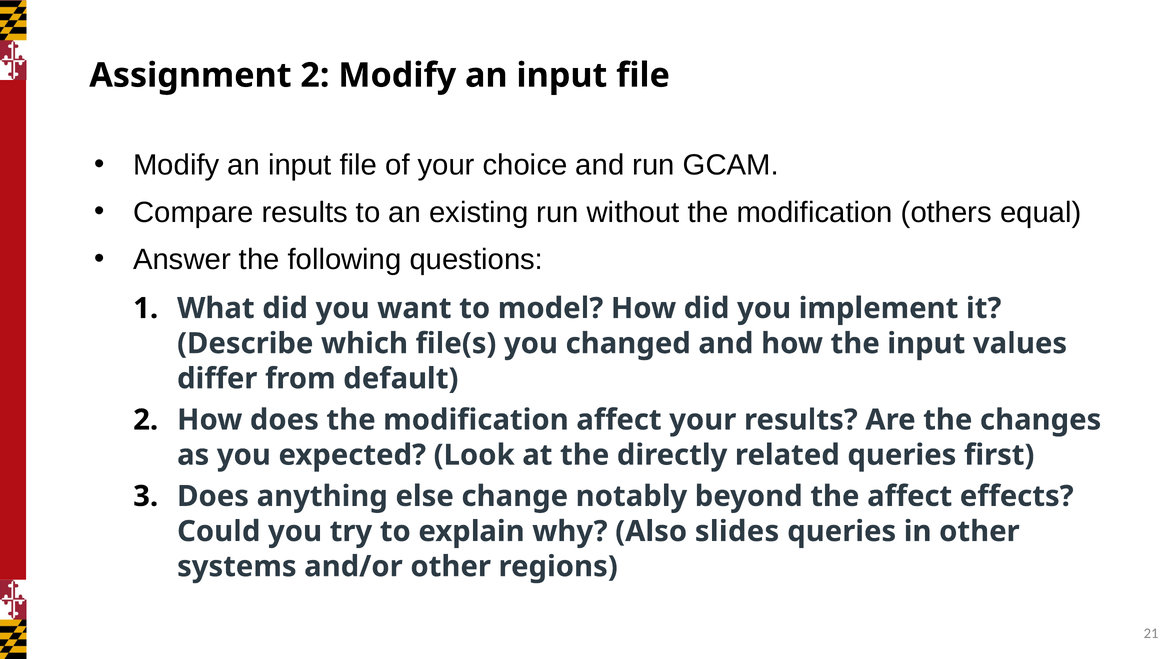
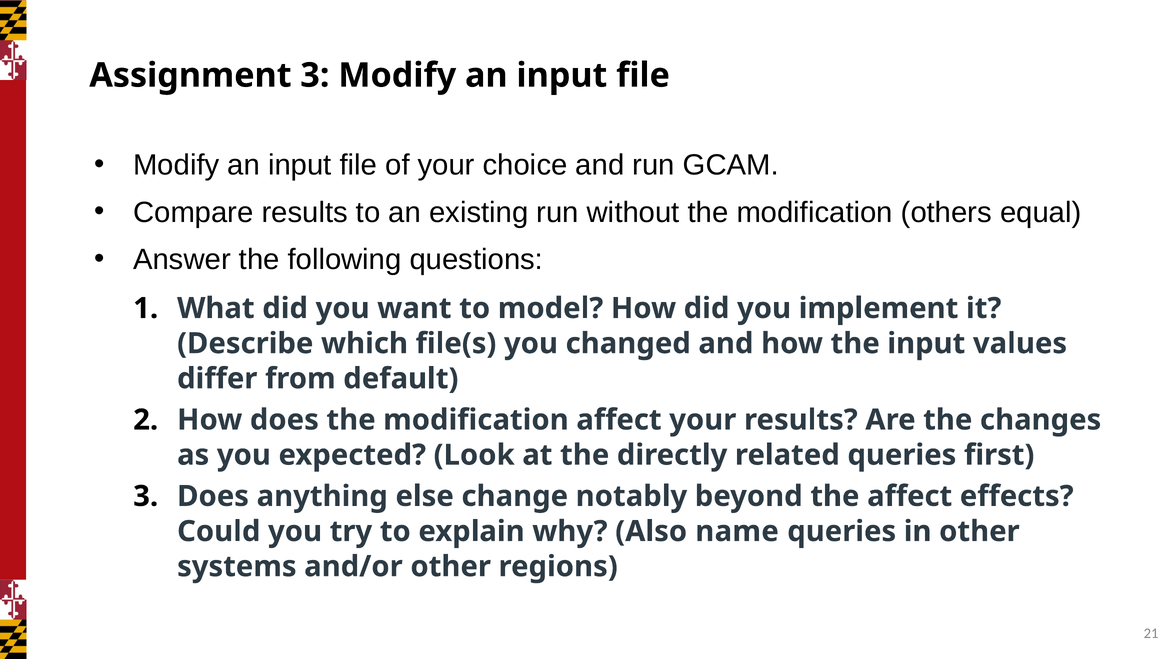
Assignment 2: 2 -> 3 (315, 75)
slides: slides -> name (737, 531)
